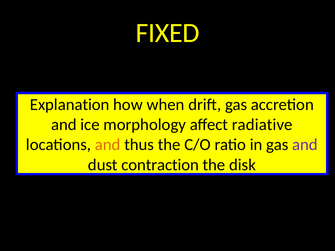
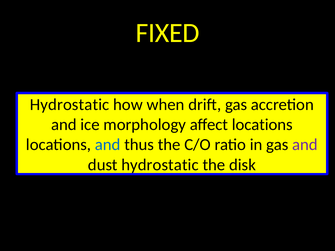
Explanation: Explanation -> Hydrostatic (70, 105)
affect radiative: radiative -> locations (262, 125)
and colour: orange -> blue (108, 145)
dust contraction: contraction -> hydrostatic (160, 165)
